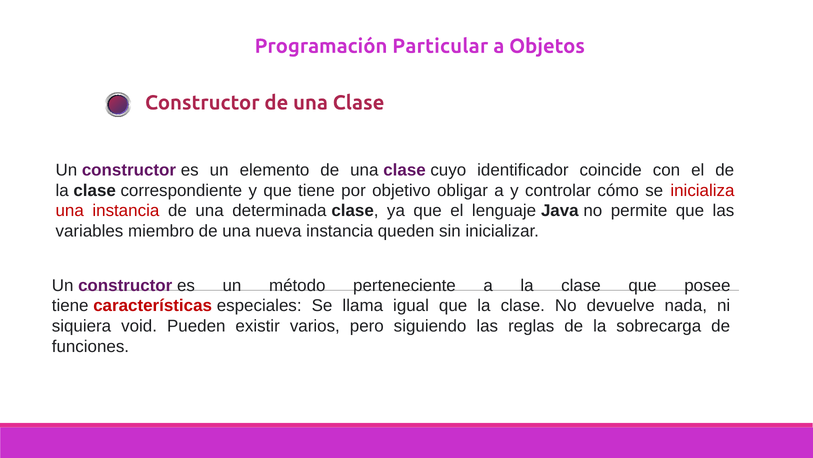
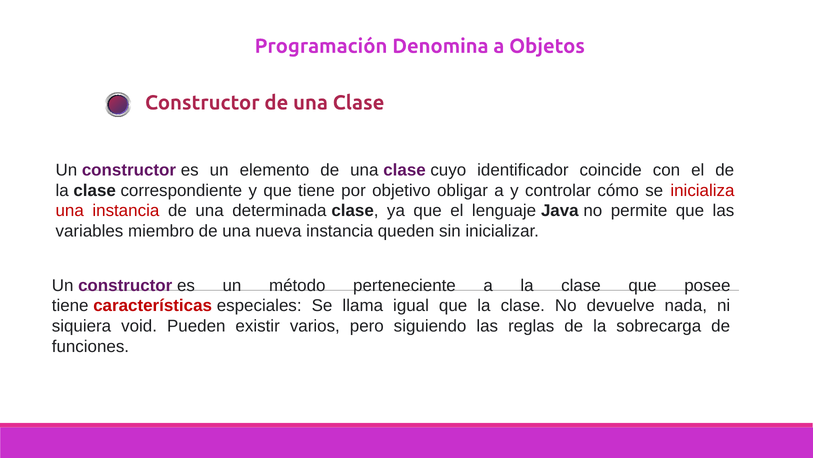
Particular: Particular -> Denomina (440, 46)
